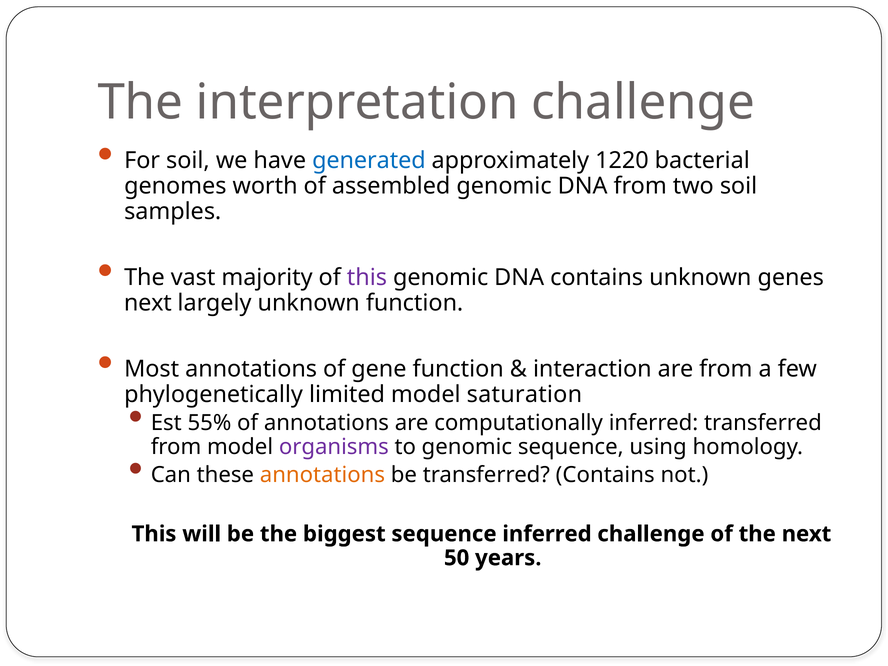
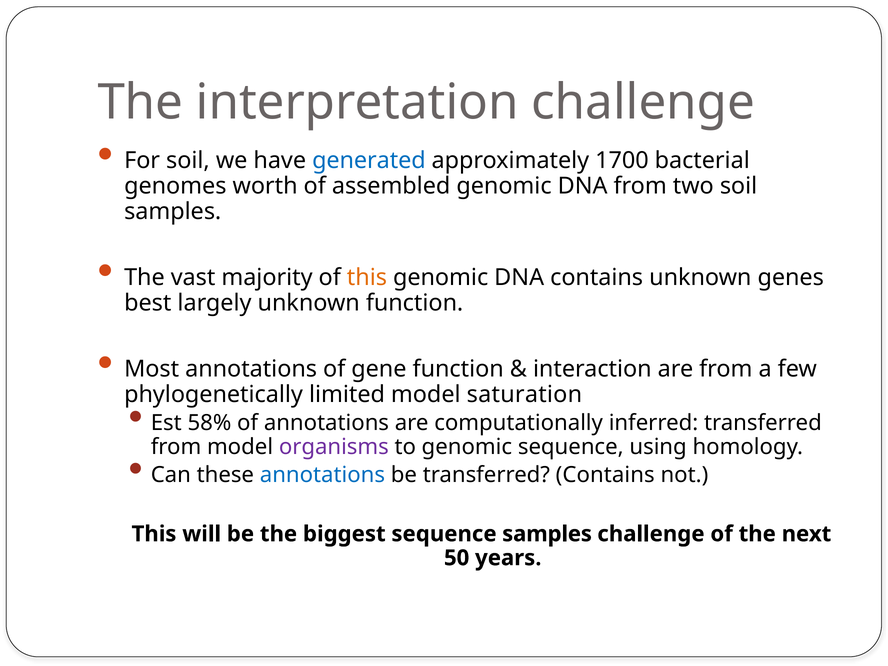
1220: 1220 -> 1700 (622, 161)
this colour: purple -> orange (367, 278)
next: next -> best (148, 303)
55%: 55% -> 58% (209, 423)
annotations colour: orange -> blue (322, 475)
sequence inferred: inferred -> samples (547, 534)
